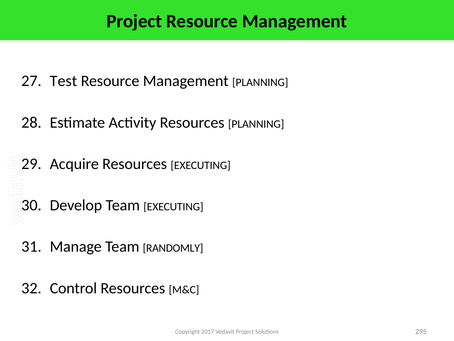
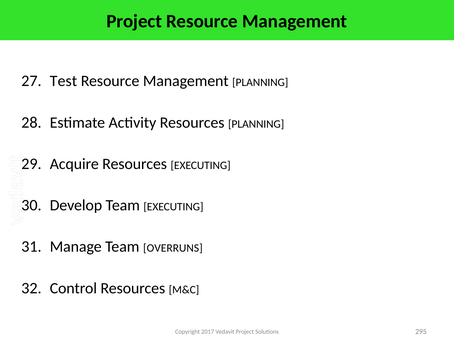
RANDOMLY: RANDOMLY -> OVERRUNS (173, 248)
